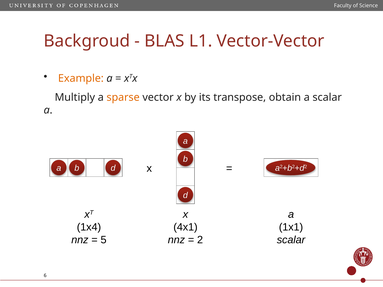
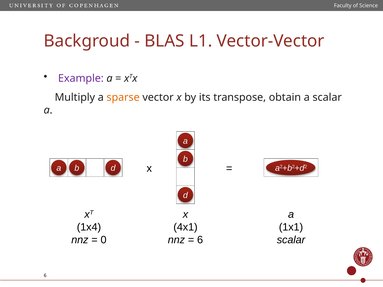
Example colour: orange -> purple (81, 78)
5: 5 -> 0 (104, 240)
2: 2 -> 6 (200, 240)
